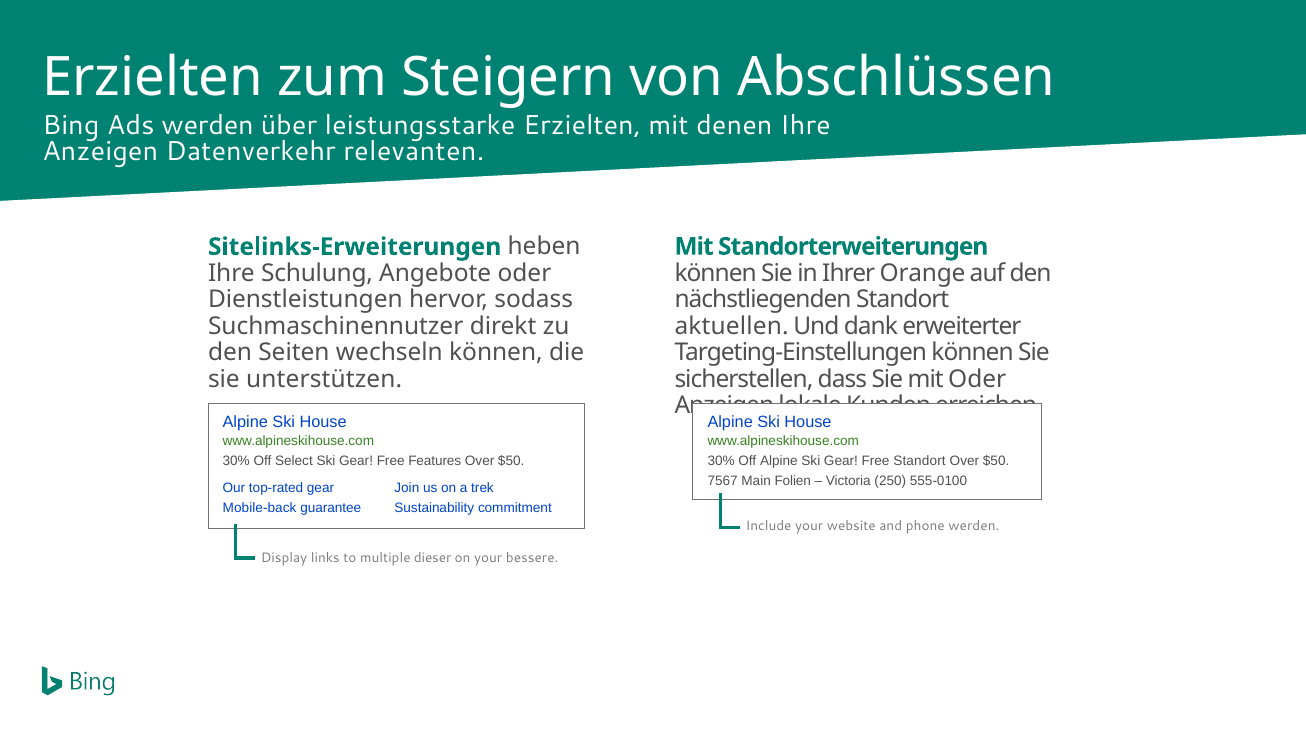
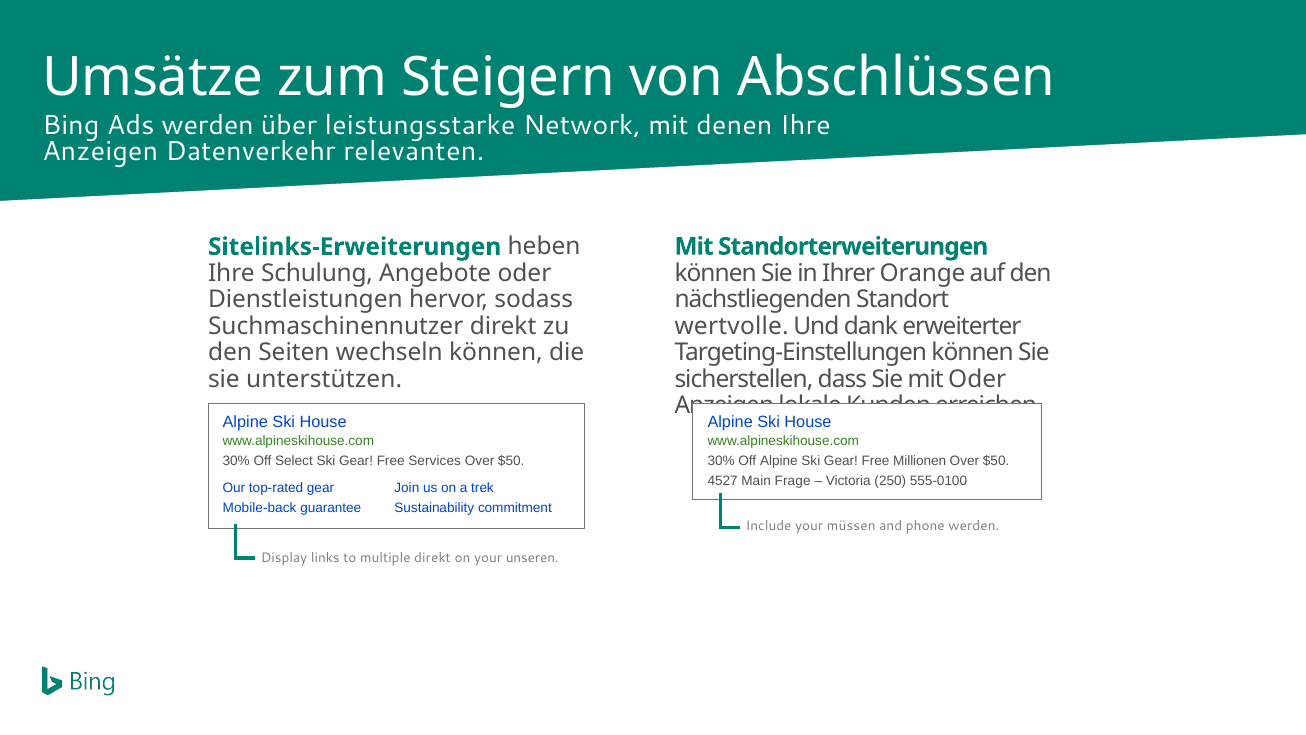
Erzielten: Erzielten -> Umsätze (153, 77)
leistungsstarke Erzielten: Erzielten -> Network (582, 125)
aktuellen: aktuellen -> wertvolle (732, 326)
Features: Features -> Services (435, 461)
Free Standort: Standort -> Millionen (920, 461)
7567: 7567 -> 4527 (723, 481)
Folien: Folien -> Frage (793, 481)
website: website -> müssen (851, 526)
multiple dieser: dieser -> direkt (433, 557)
bessere: bessere -> unseren (532, 557)
